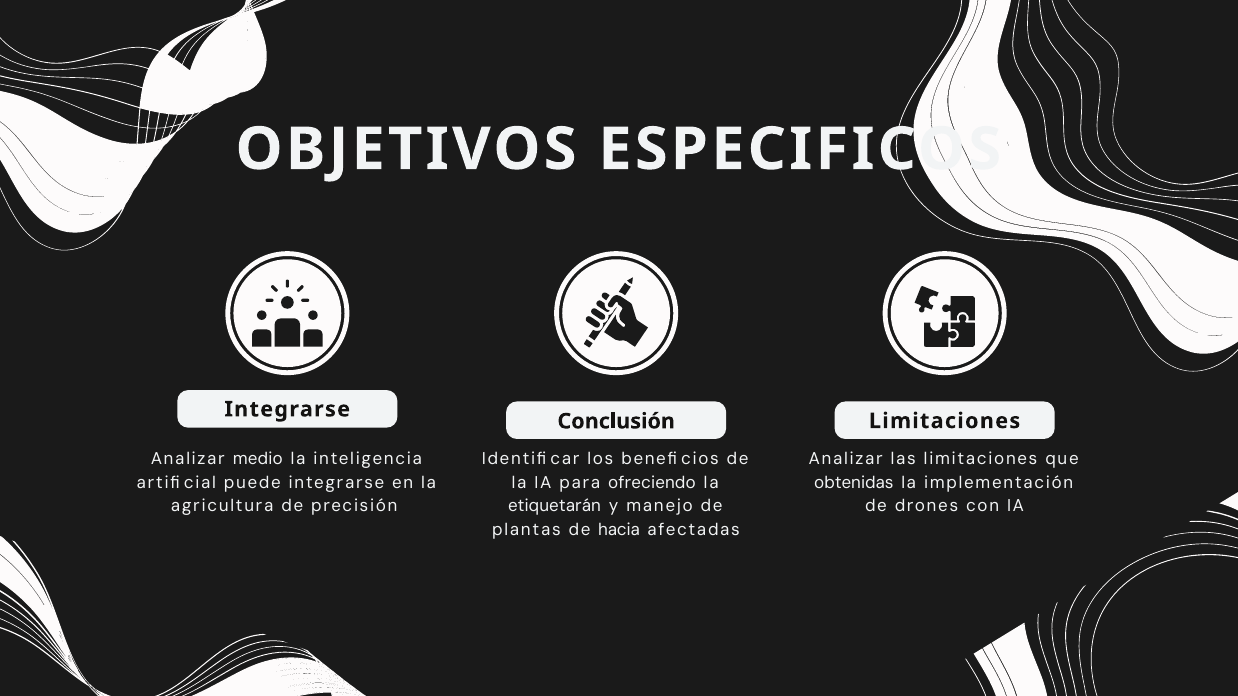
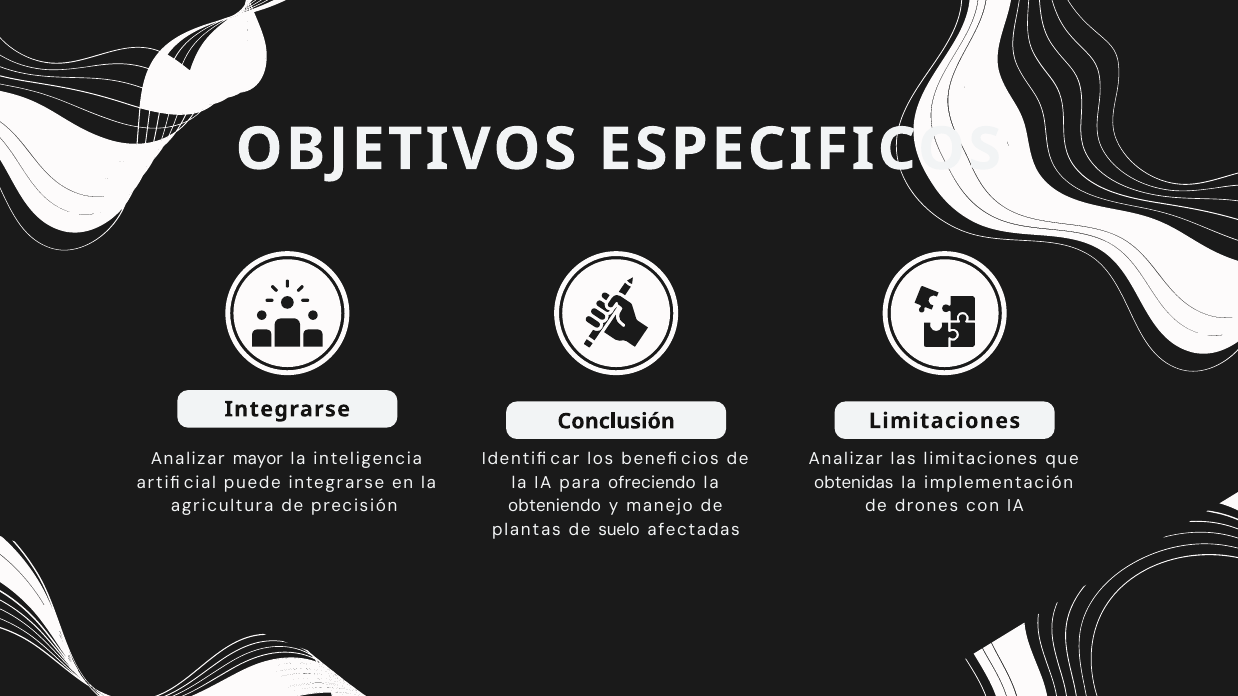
medio: medio -> mayor (258, 459)
etiquetarán: etiquetarán -> obteniendo (554, 506)
hacia: hacia -> suelo (619, 530)
